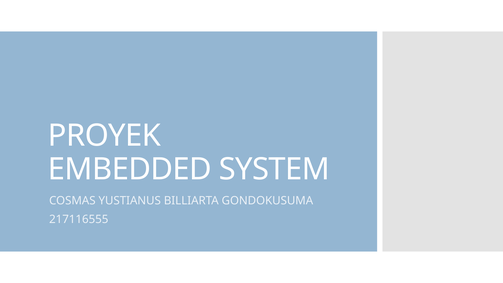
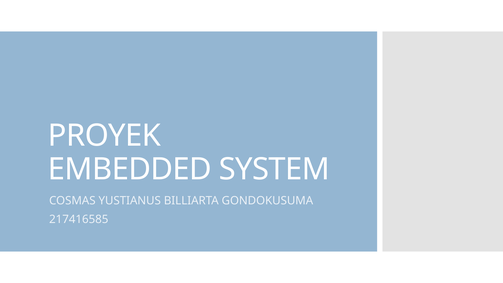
217116555: 217116555 -> 217416585 (79, 219)
